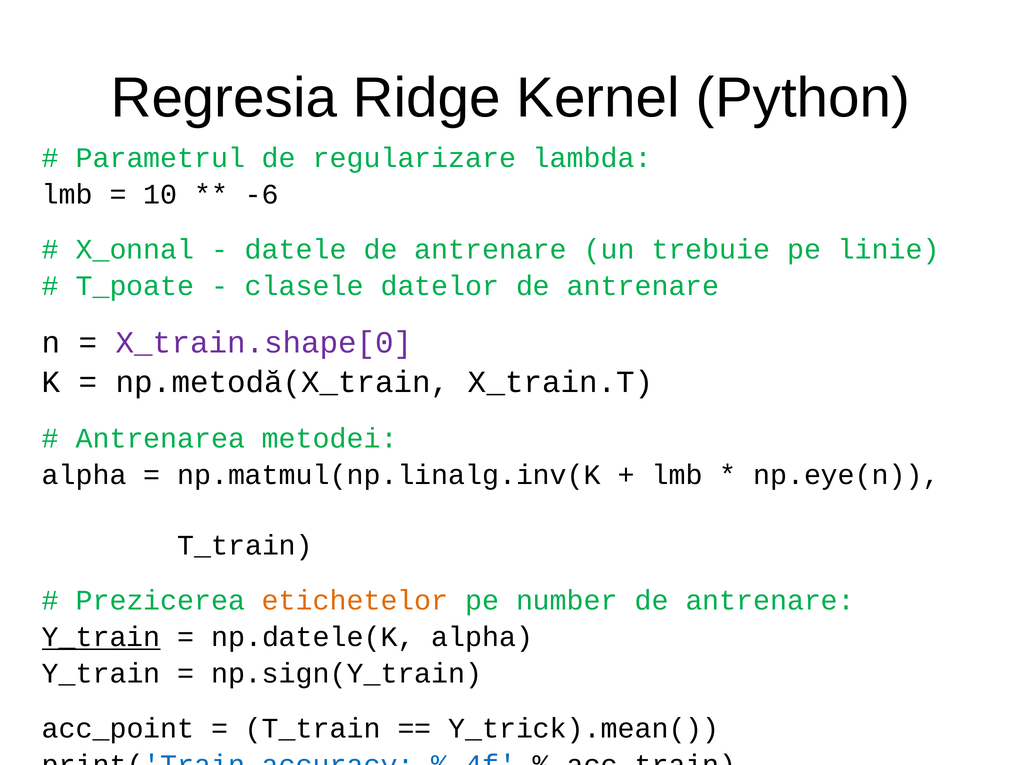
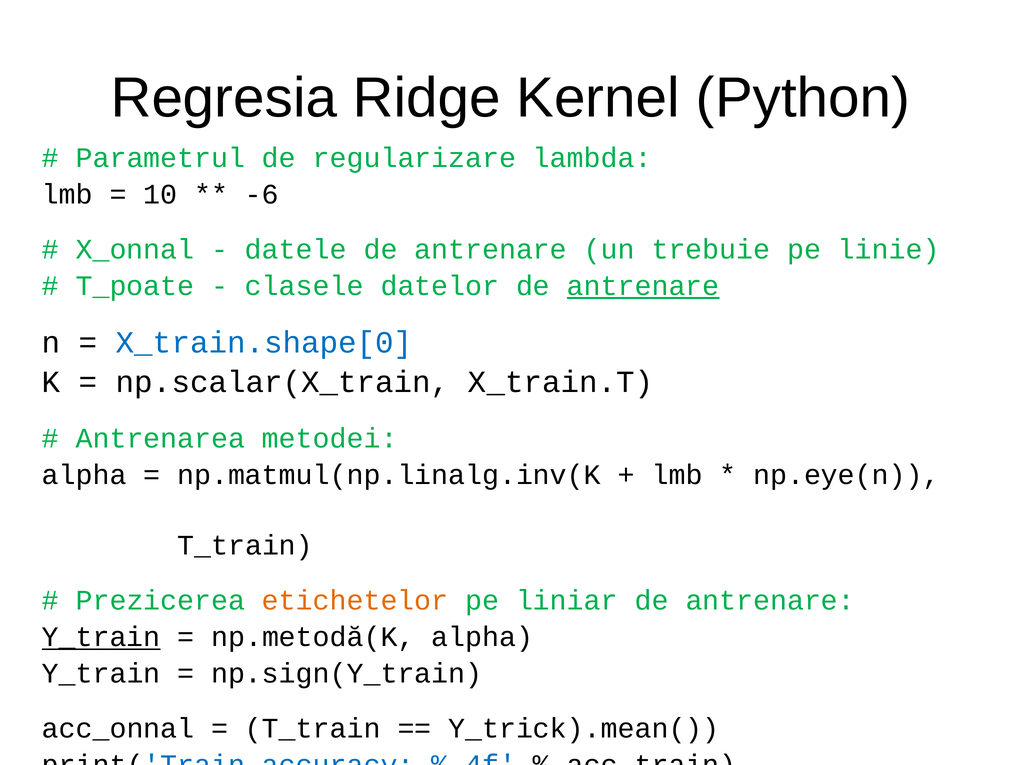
antrenare underline: none -> present (643, 286)
X_train.shape[0 colour: purple -> blue (264, 343)
np.metodă(X_train: np.metodă(X_train -> np.scalar(X_train (283, 382)
number: number -> liniar (567, 601)
np.datele(K: np.datele(K -> np.metodă(K (313, 638)
acc_point: acc_point -> acc_onnal (118, 729)
